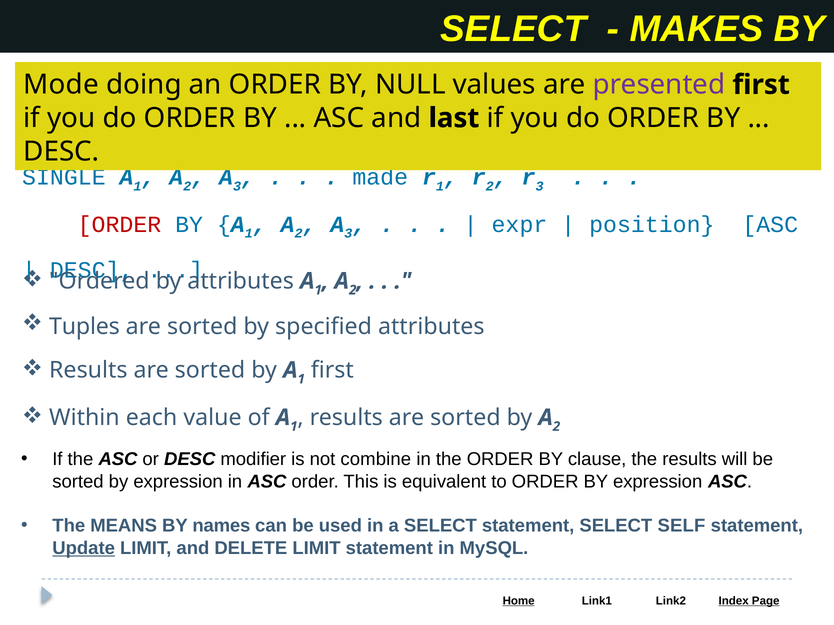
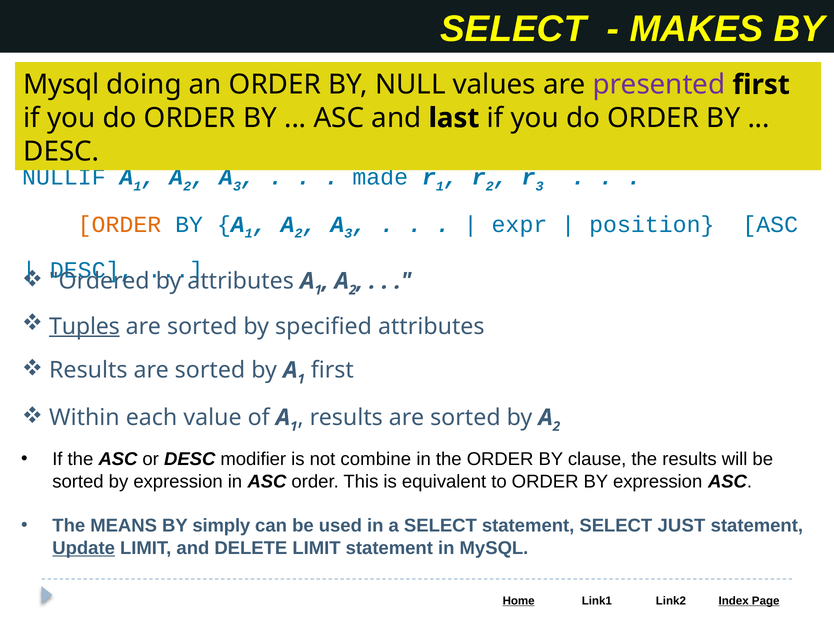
Mode: Mode -> Mysql (61, 85)
SINGLE: SINGLE -> NULLIF (64, 177)
ORDER colour: red -> orange (119, 225)
Tuples underline: none -> present (84, 327)
names: names -> simply (221, 526)
SELF: SELF -> JUST (681, 526)
